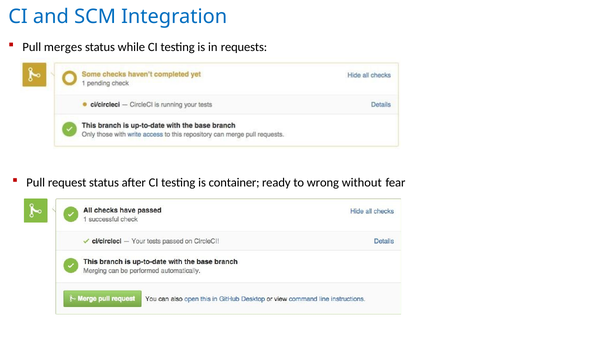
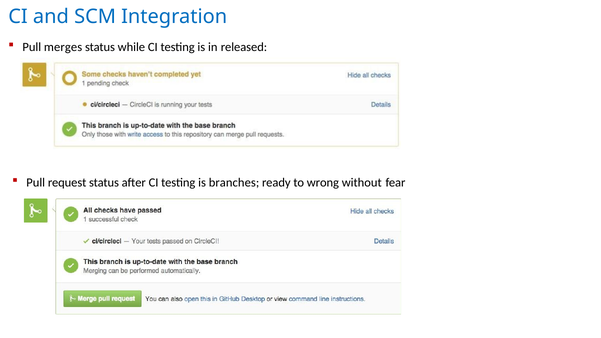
requests: requests -> released (244, 47)
container: container -> branches (234, 183)
